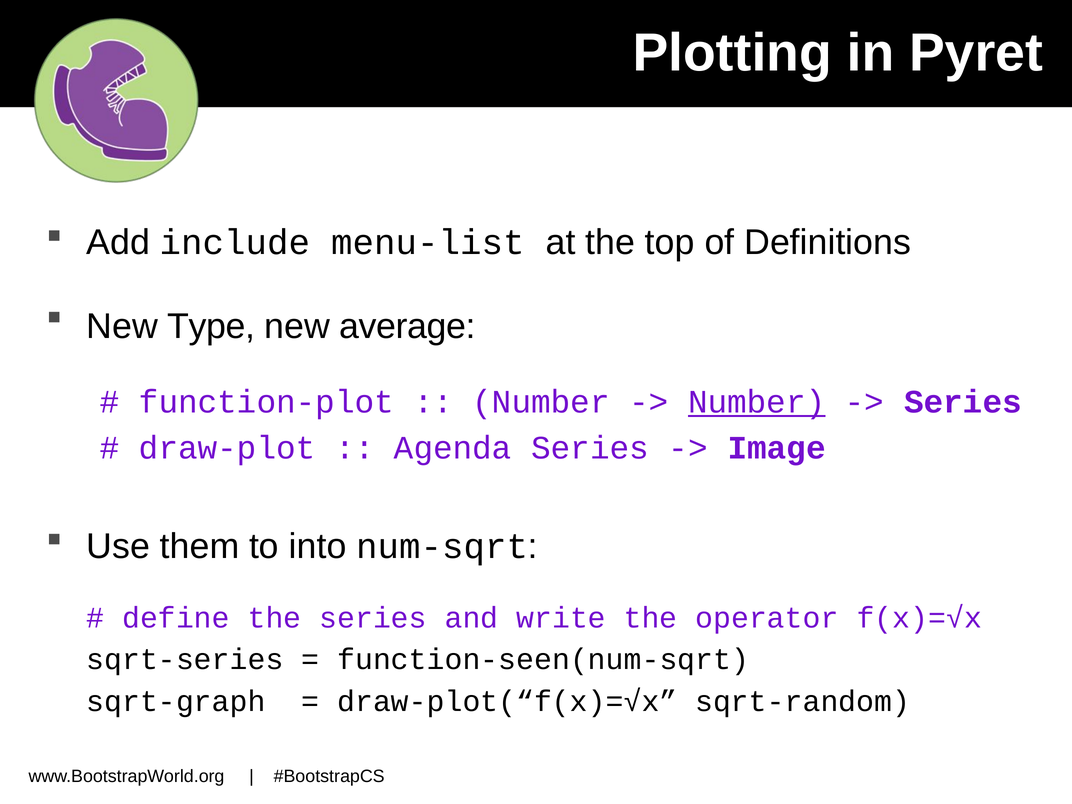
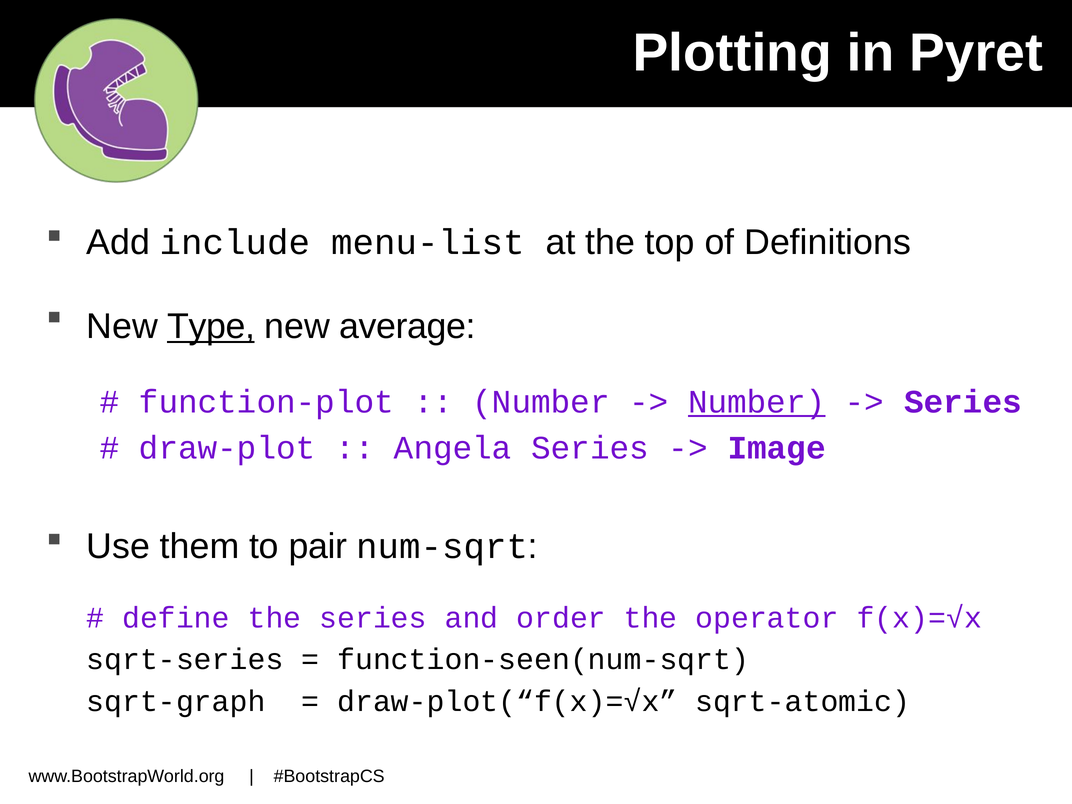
Type underline: none -> present (211, 327)
Agenda: Agenda -> Angela (453, 448)
into: into -> pair (318, 546)
write: write -> order (561, 618)
sqrt-random: sqrt-random -> sqrt-atomic (803, 701)
